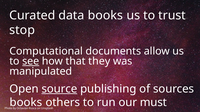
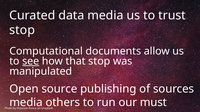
data books: books -> media (105, 15)
that they: they -> stop (99, 61)
source underline: present -> none (59, 89)
books: books -> media (26, 103)
